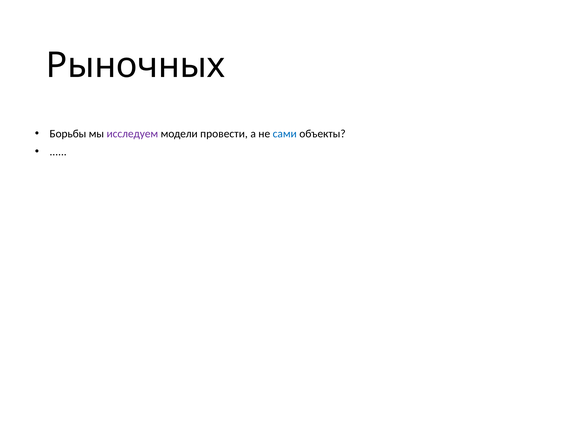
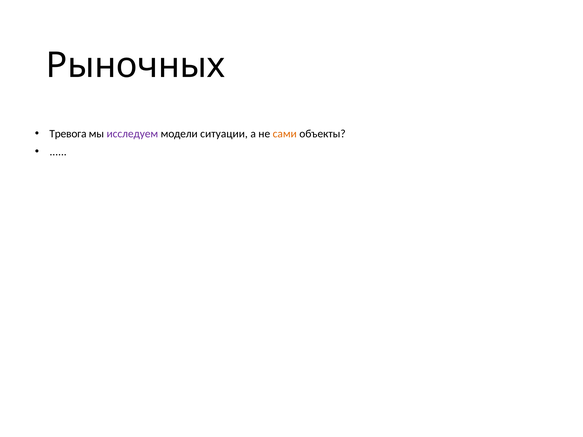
Борьбы: Борьбы -> Тревога (68, 134)
провести: провести -> ситуации (224, 134)
сами colour: blue -> orange (285, 134)
